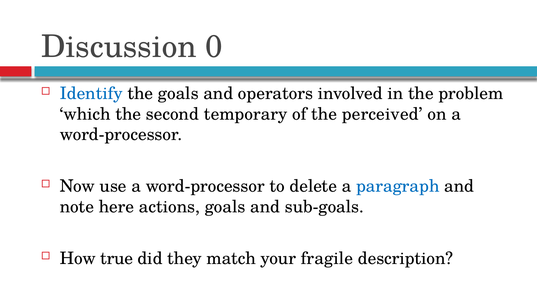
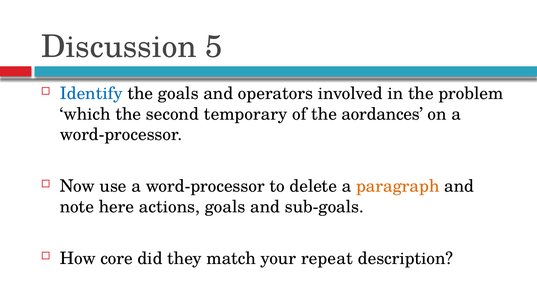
0: 0 -> 5 (214, 47)
perceived: perceived -> aordances (382, 114)
paragraph colour: blue -> orange (398, 186)
true: true -> core (117, 258)
fragile: fragile -> repeat (327, 258)
